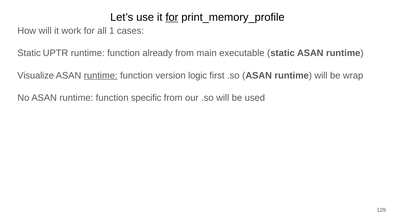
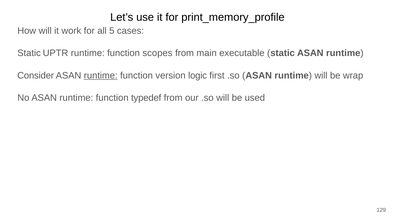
for underline: present -> none (172, 17)
1: 1 -> 5 (112, 31)
already: already -> scopes (157, 53)
Visualize: Visualize -> Consider (36, 76)
specific: specific -> typedef (146, 98)
